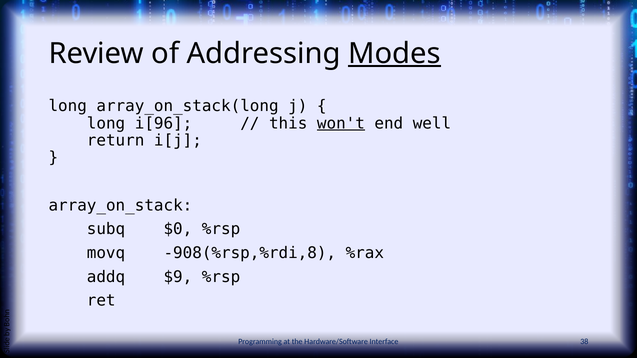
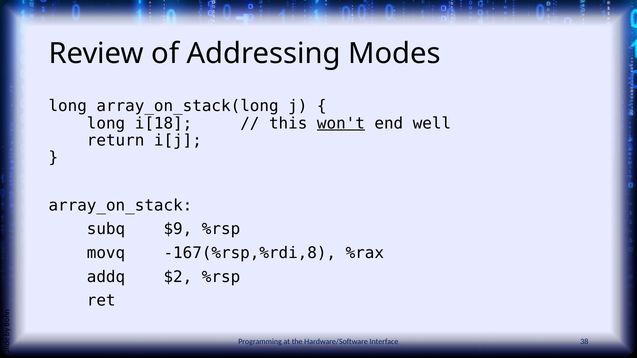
Modes underline: present -> none (394, 54)
i[96: i[96 -> i[18 (164, 123)
$0: $0 -> $9 (178, 229)
-908(%rsp,%rdi,8: -908(%rsp,%rdi,8 -> -167(%rsp,%rdi,8 (250, 253)
$9: $9 -> $2 (178, 277)
